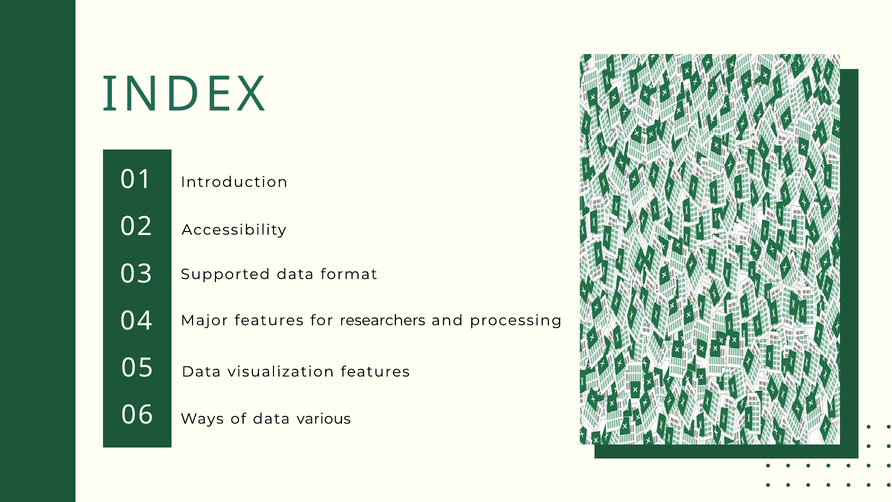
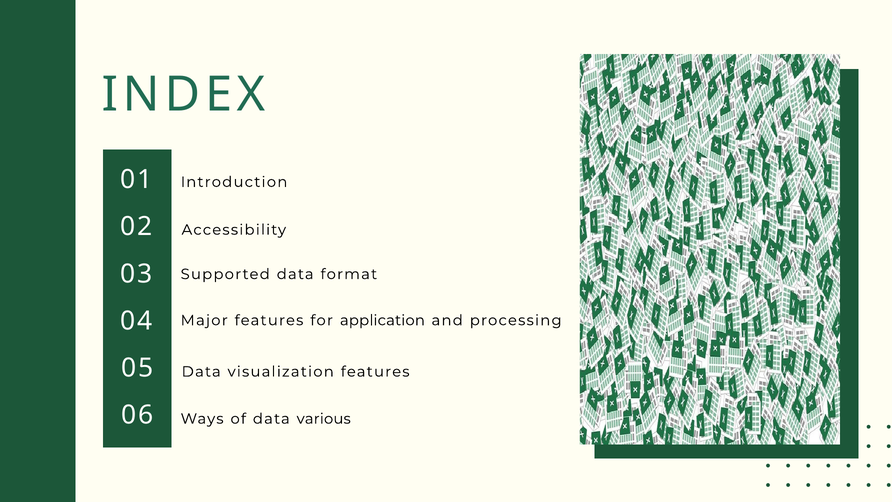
researchers: researchers -> application (382, 320)
